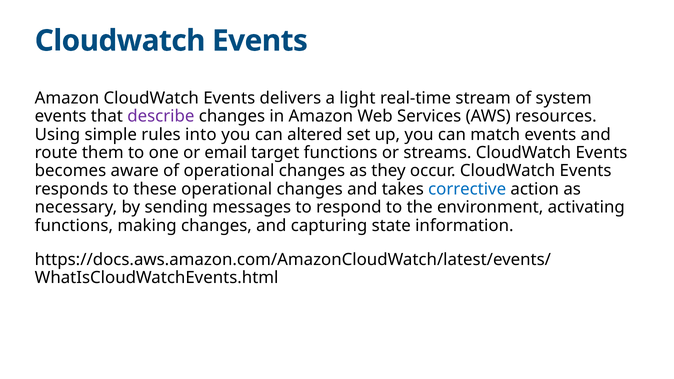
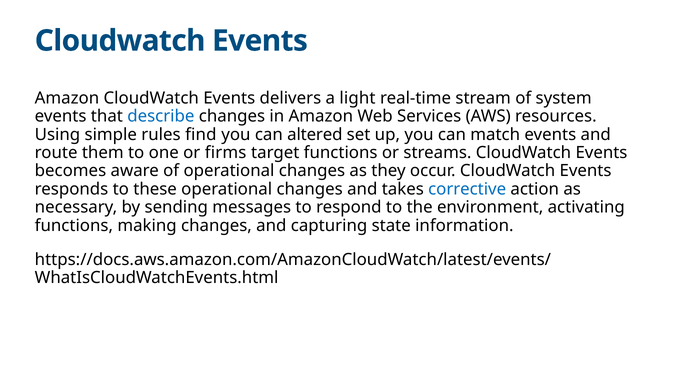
describe colour: purple -> blue (161, 116)
into: into -> find (201, 135)
email: email -> firms (226, 153)
